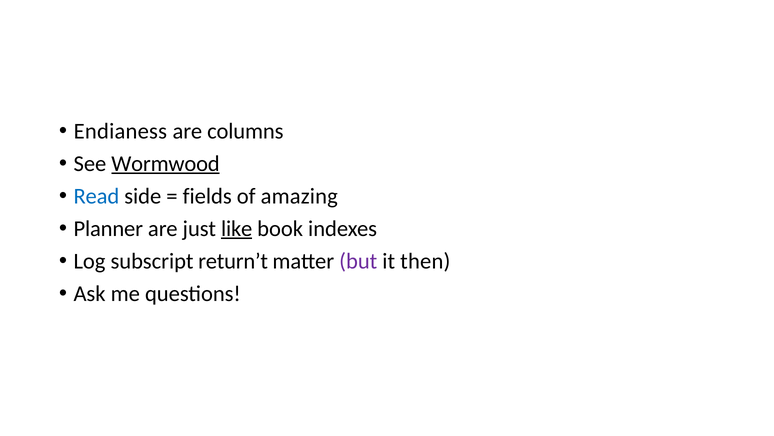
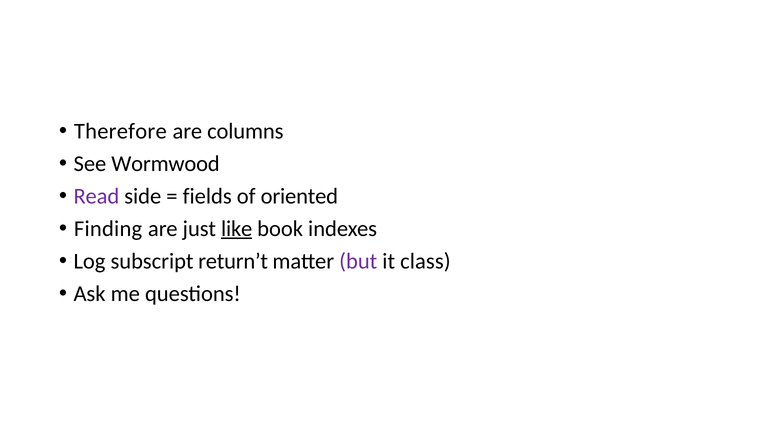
Endianess: Endianess -> Therefore (120, 131)
Wormwood underline: present -> none (166, 163)
Read colour: blue -> purple (96, 196)
amazing: amazing -> oriented (299, 196)
Planner: Planner -> Finding (108, 228)
then: then -> class (425, 261)
